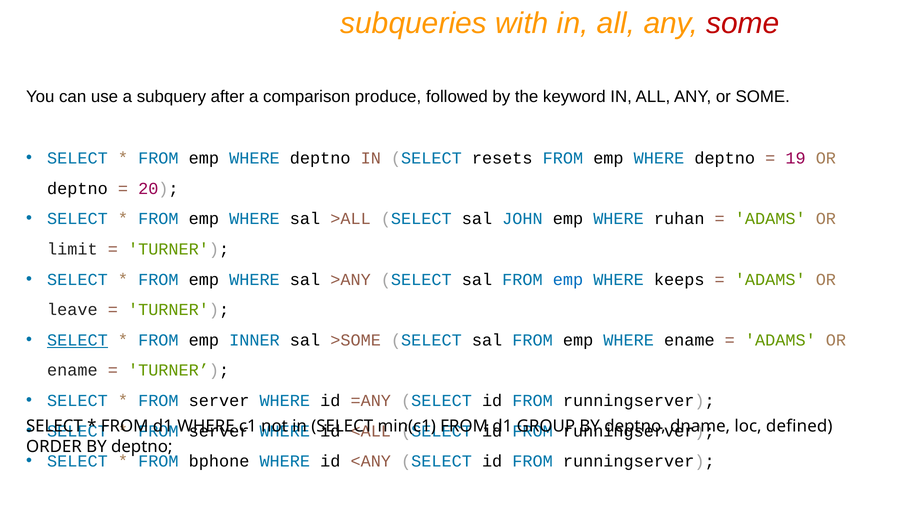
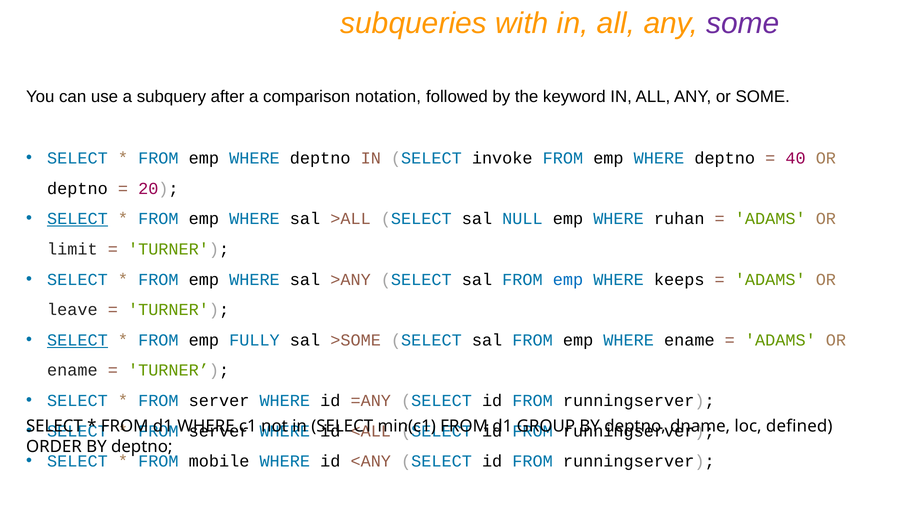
some colour: red -> purple (743, 23)
produce: produce -> notation (388, 97)
resets: resets -> invoke (502, 158)
19: 19 -> 40 (796, 158)
SELECT underline: none -> present (77, 219)
JOHN: JOHN -> NULL (522, 219)
INNER: INNER -> FULLY (254, 341)
bphone: bphone -> mobile (219, 462)
